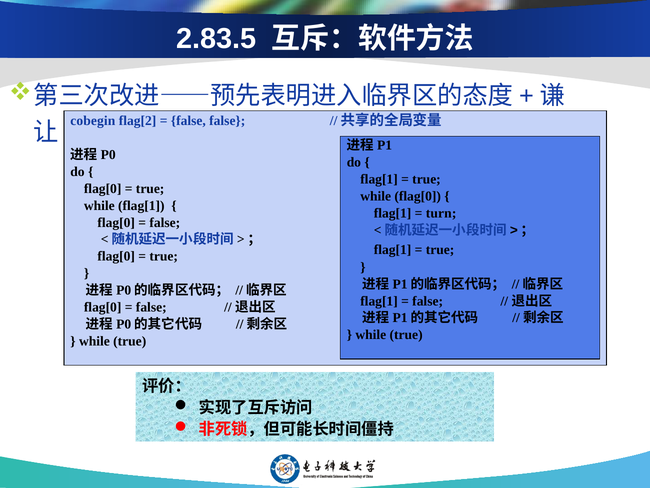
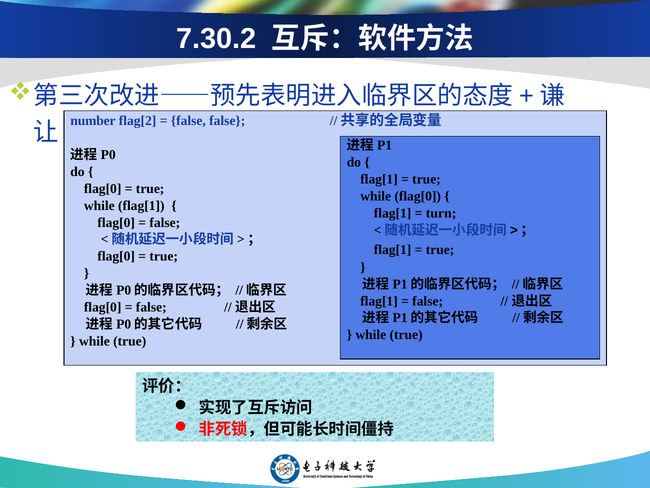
2.83.5: 2.83.5 -> 7.30.2 (216, 38)
cobegin: cobegin -> number (93, 121)
